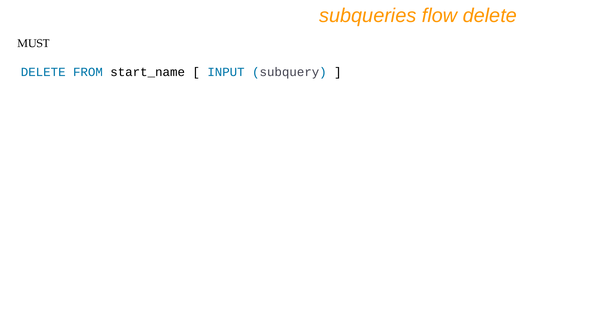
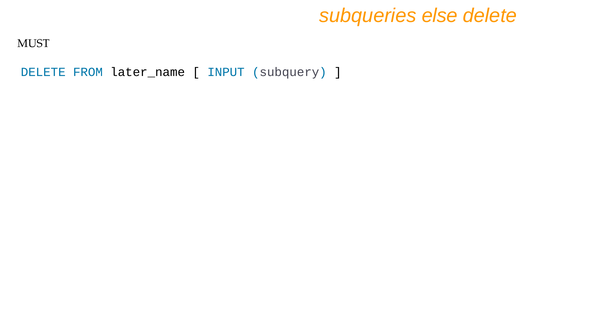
flow: flow -> else (440, 16)
start_name: start_name -> later_name (148, 72)
